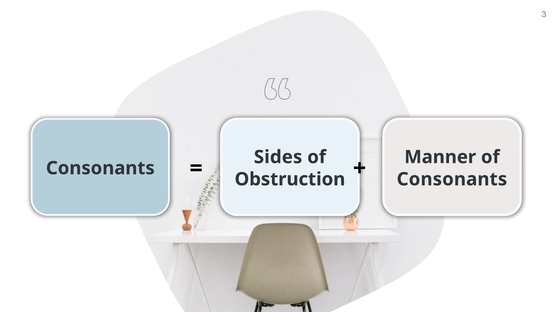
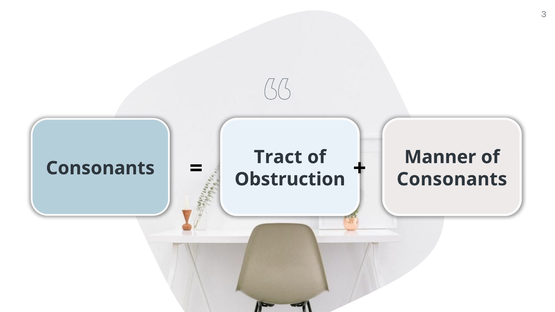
Sides: Sides -> Tract (278, 157)
